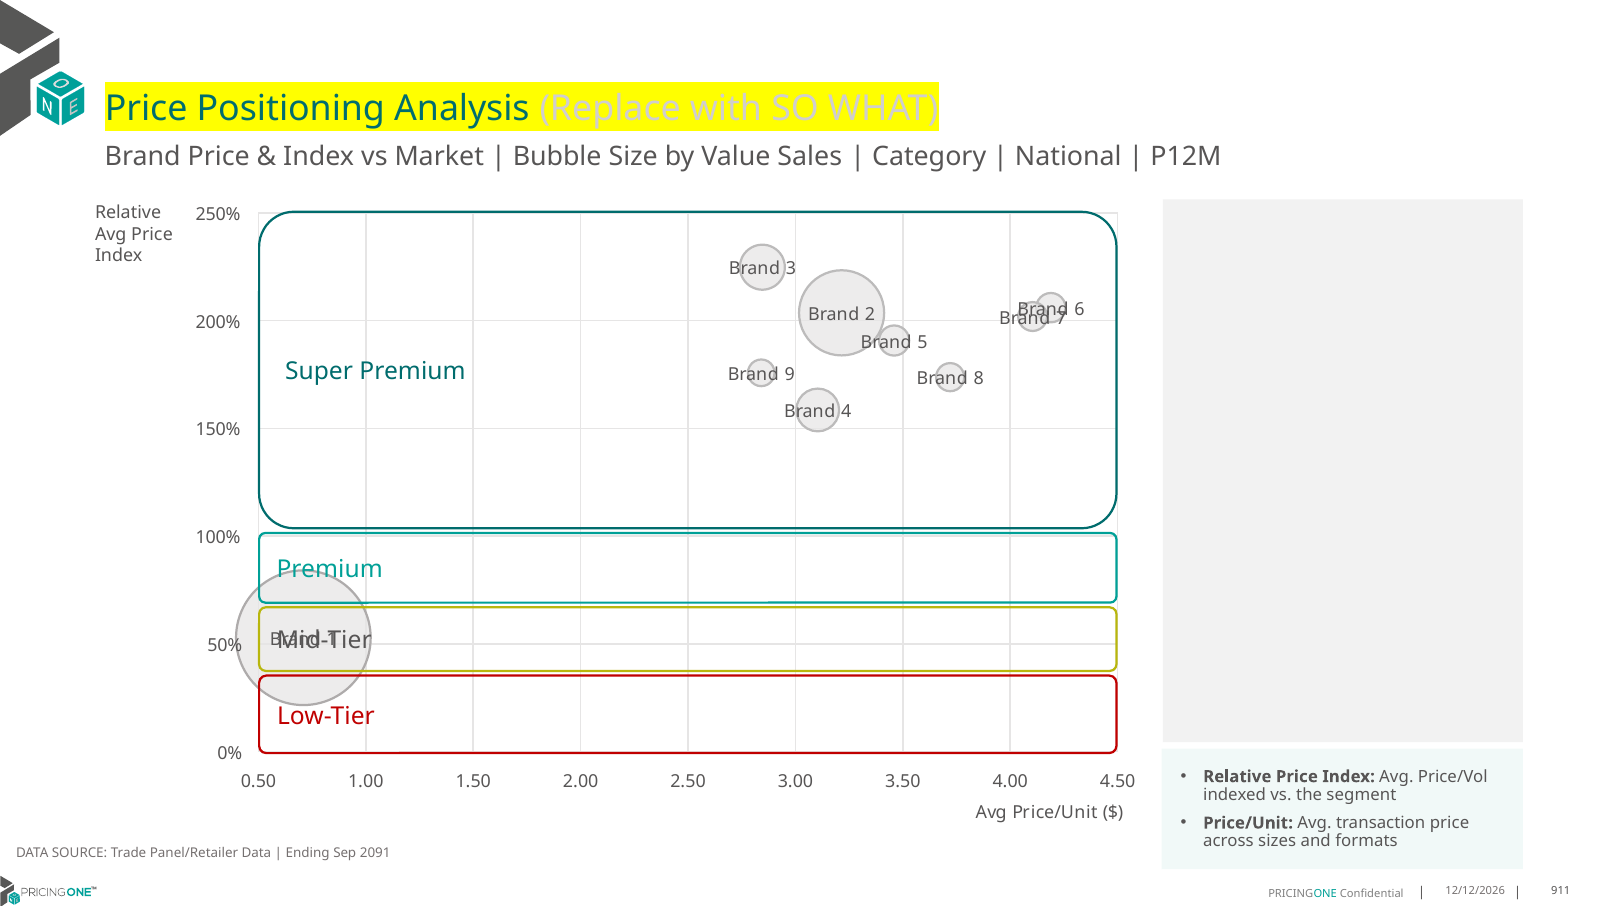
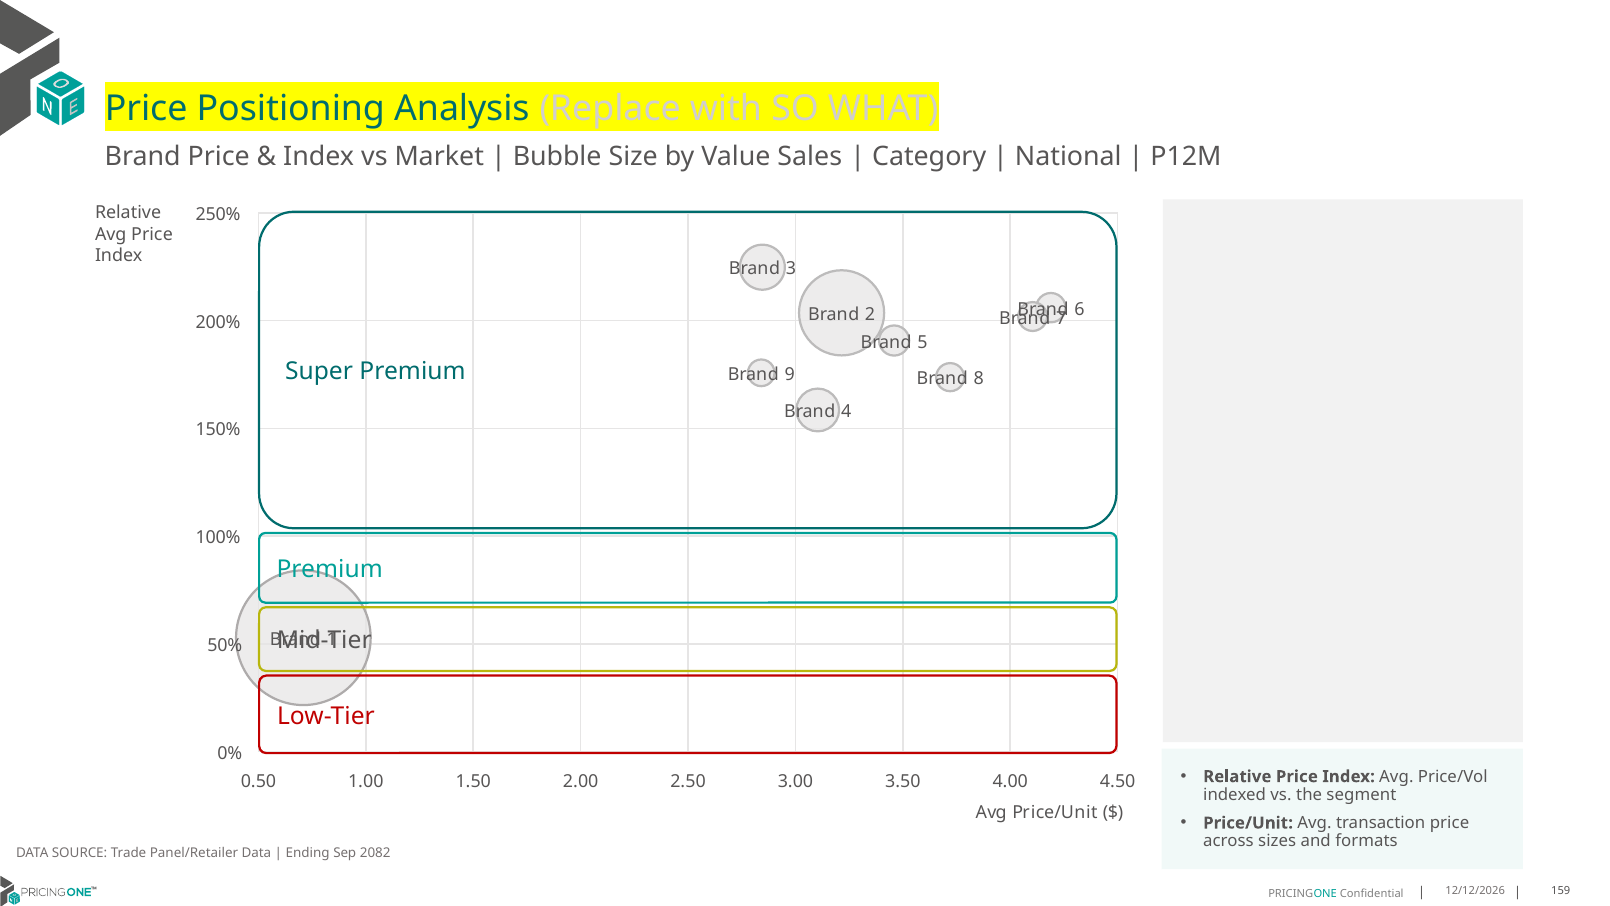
2091: 2091 -> 2082 (375, 853)
911: 911 -> 159 (1561, 890)
